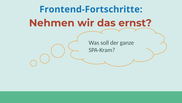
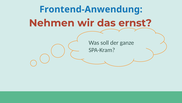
Frontend-Fortschritte: Frontend-Fortschritte -> Frontend-Anwendung (91, 9)
